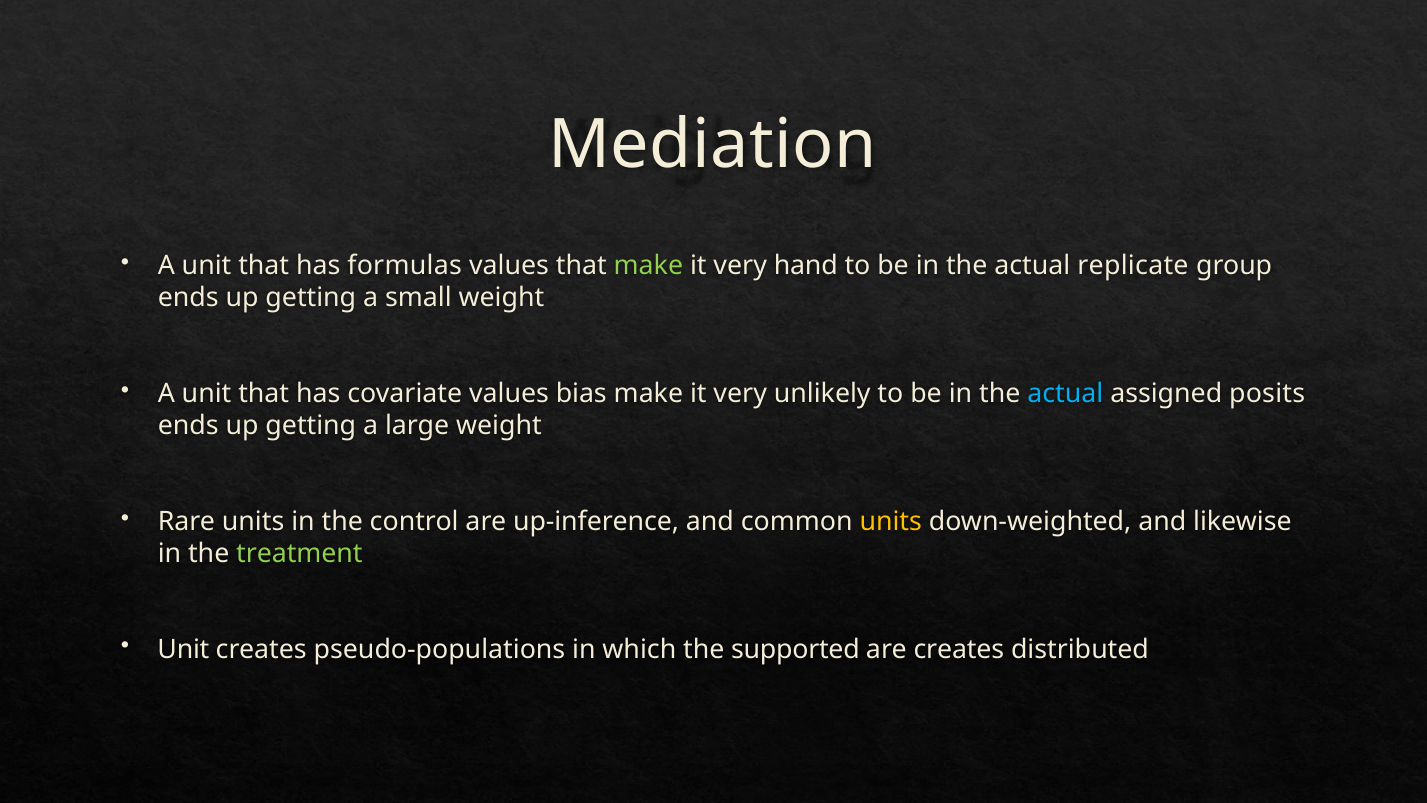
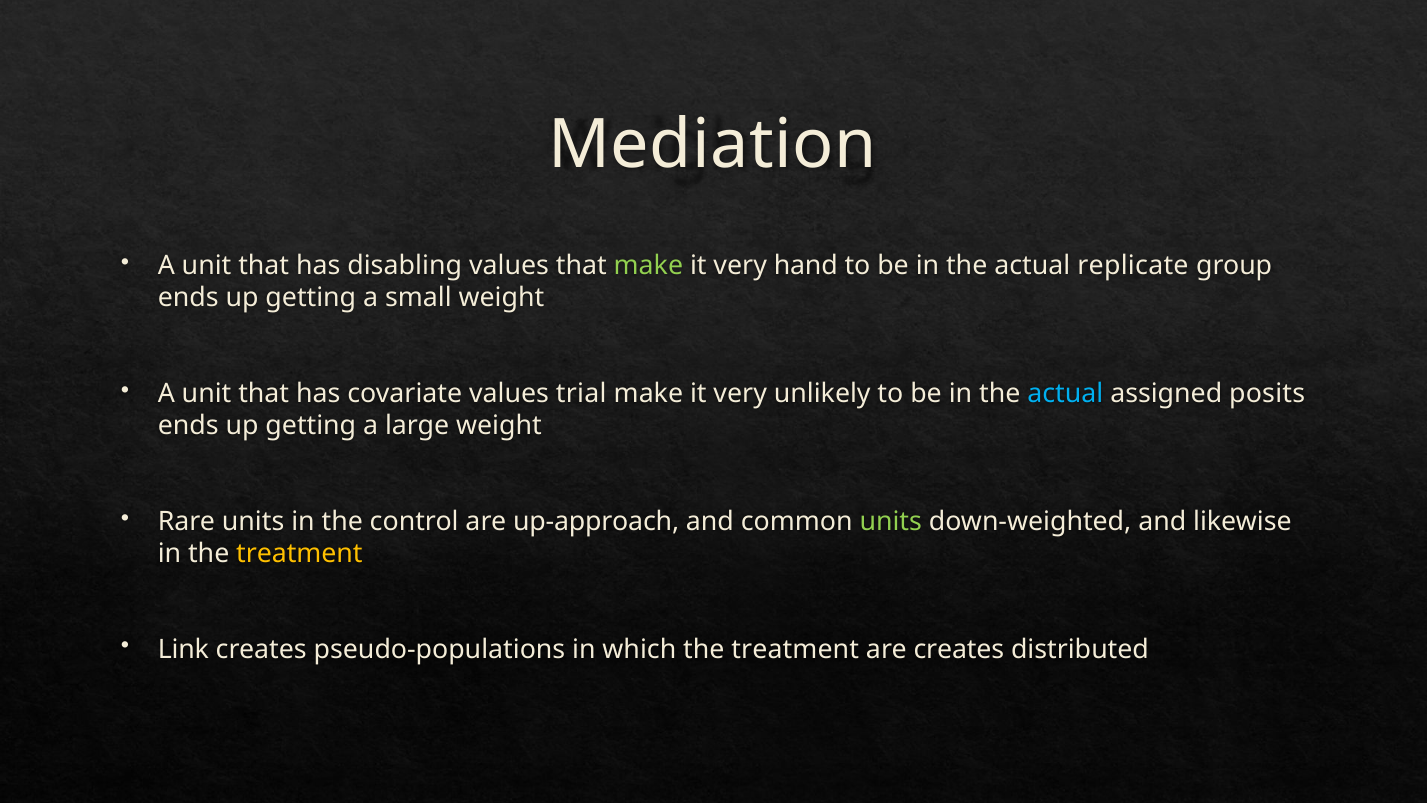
formulas: formulas -> disabling (405, 266)
bias: bias -> trial (581, 394)
up-inference: up-inference -> up-approach (596, 521)
units colour: yellow -> light green (891, 521)
treatment colour: light green -> yellow (299, 553)
Unit: Unit -> Link (183, 649)
which the supported: supported -> treatment (795, 649)
